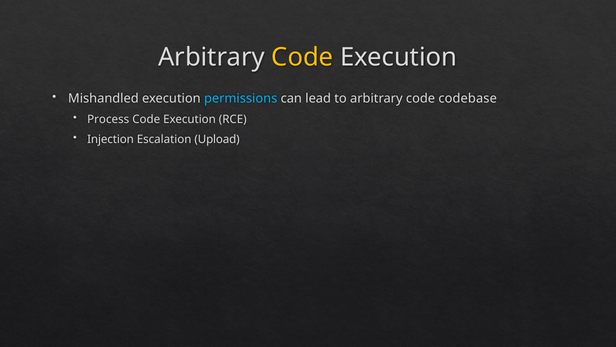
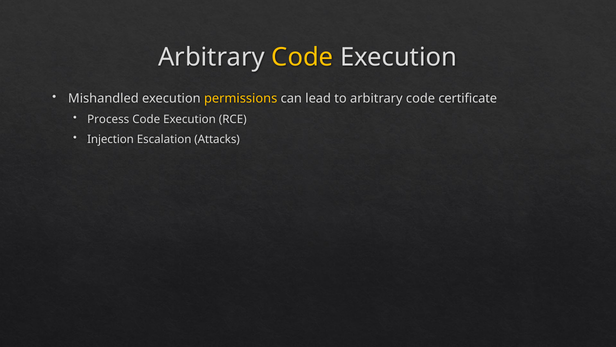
permissions colour: light blue -> yellow (241, 98)
codebase: codebase -> certificate (468, 98)
Upload: Upload -> Attacks (217, 139)
